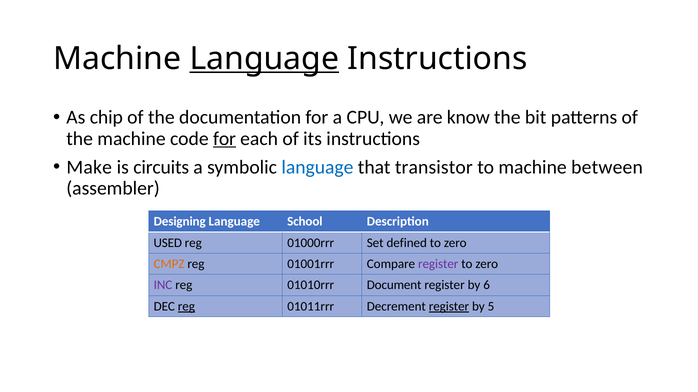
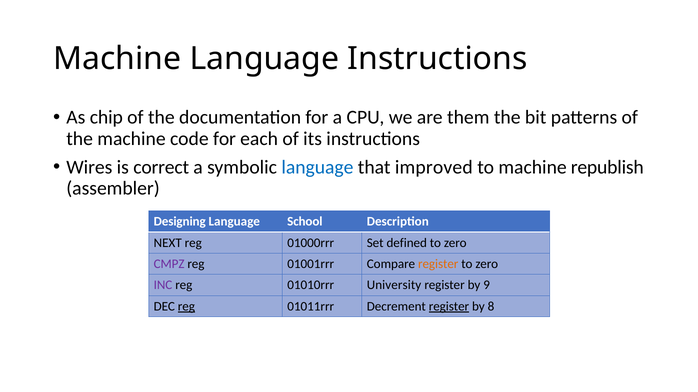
Language underline: present -> none (264, 59)
know: know -> them (468, 118)
for underline: present -> none (224, 139)
Make: Make -> Wires (89, 167)
circuits: circuits -> correct (161, 167)
transistor: transistor -> improved (434, 167)
between: between -> republish (607, 167)
USED: USED -> NEXT (168, 243)
CMPZ colour: orange -> purple (169, 264)
register colour: purple -> orange (438, 264)
Document: Document -> University (394, 286)
6: 6 -> 9 (487, 286)
5: 5 -> 8 (491, 307)
